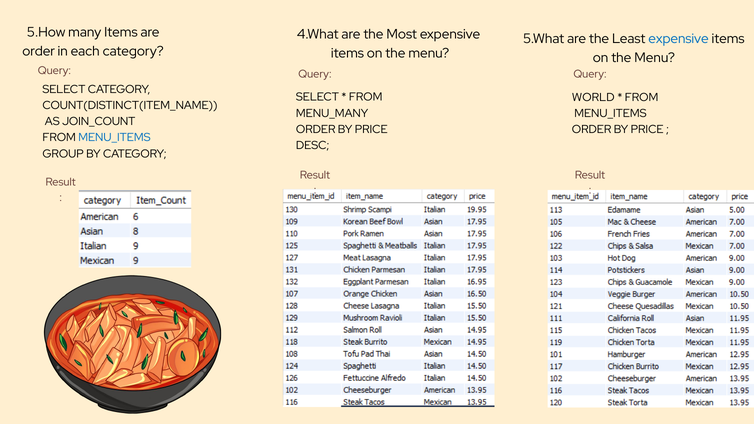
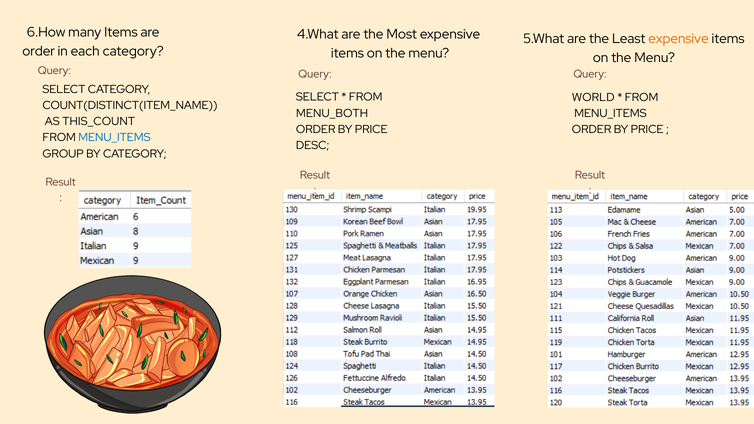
5.How: 5.How -> 6.How (46, 32)
expensive colour: blue -> orange (678, 39)
MENU_MANY: MENU_MANY -> MENU_BOTH (332, 113)
JOIN_COUNT: JOIN_COUNT -> THIS_COUNT (99, 122)
